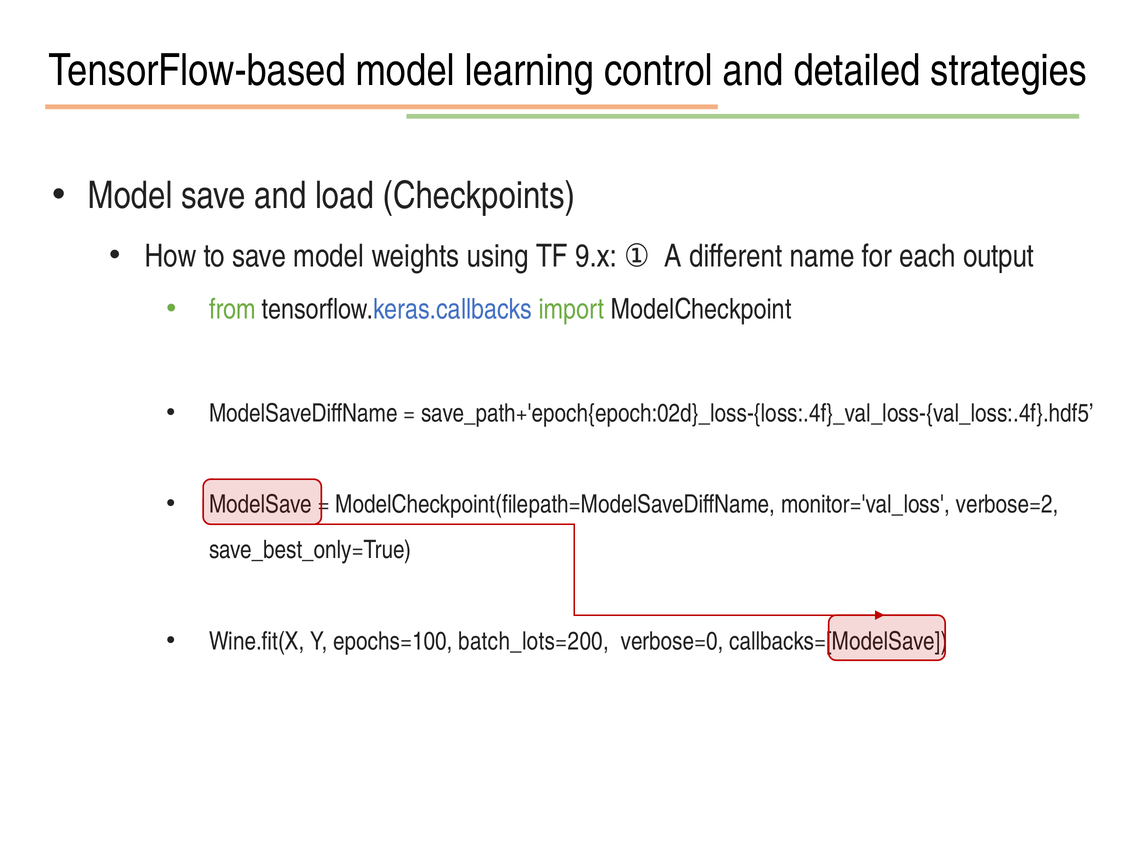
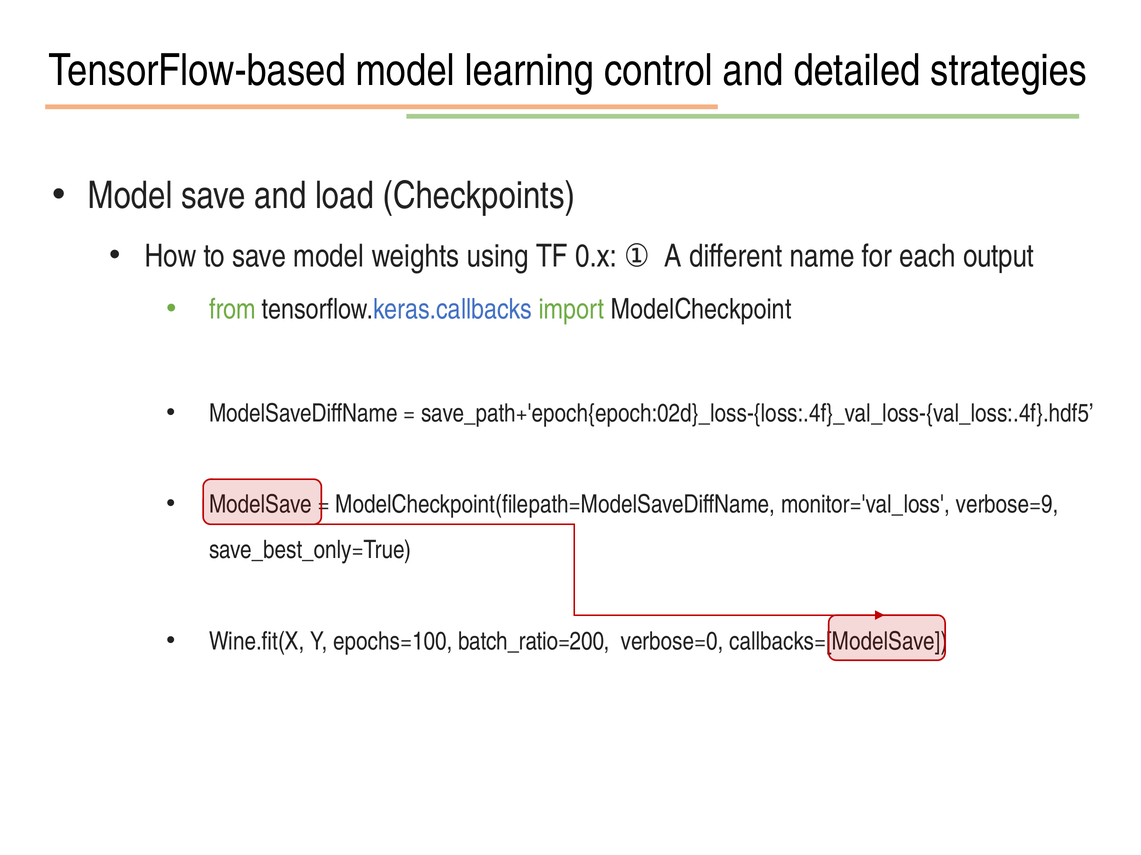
9.x: 9.x -> 0.x (596, 256)
verbose=2: verbose=2 -> verbose=9 (1007, 505)
batch_lots=200: batch_lots=200 -> batch_ratio=200 (534, 642)
